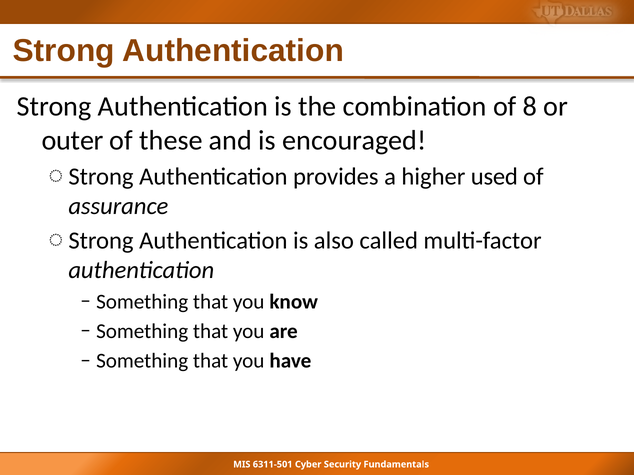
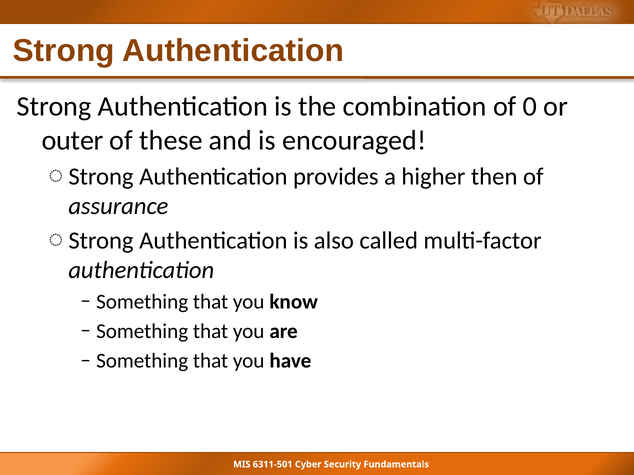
8: 8 -> 0 (530, 107)
used: used -> then (494, 177)
